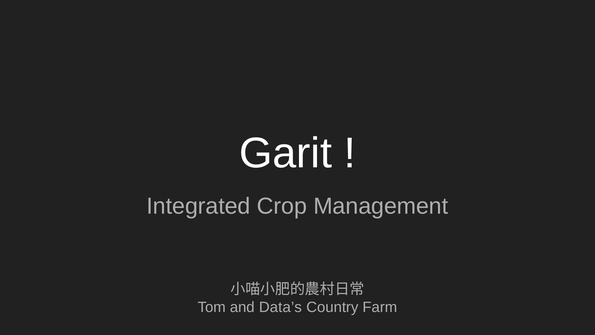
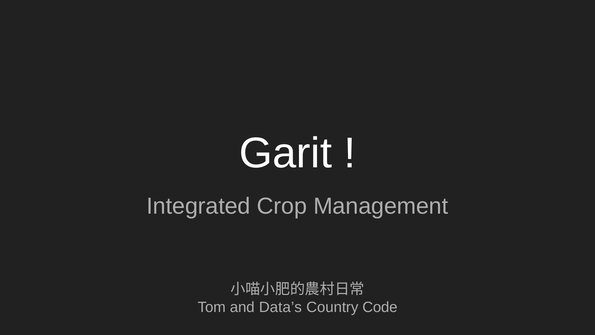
Farm: Farm -> Code (380, 307)
